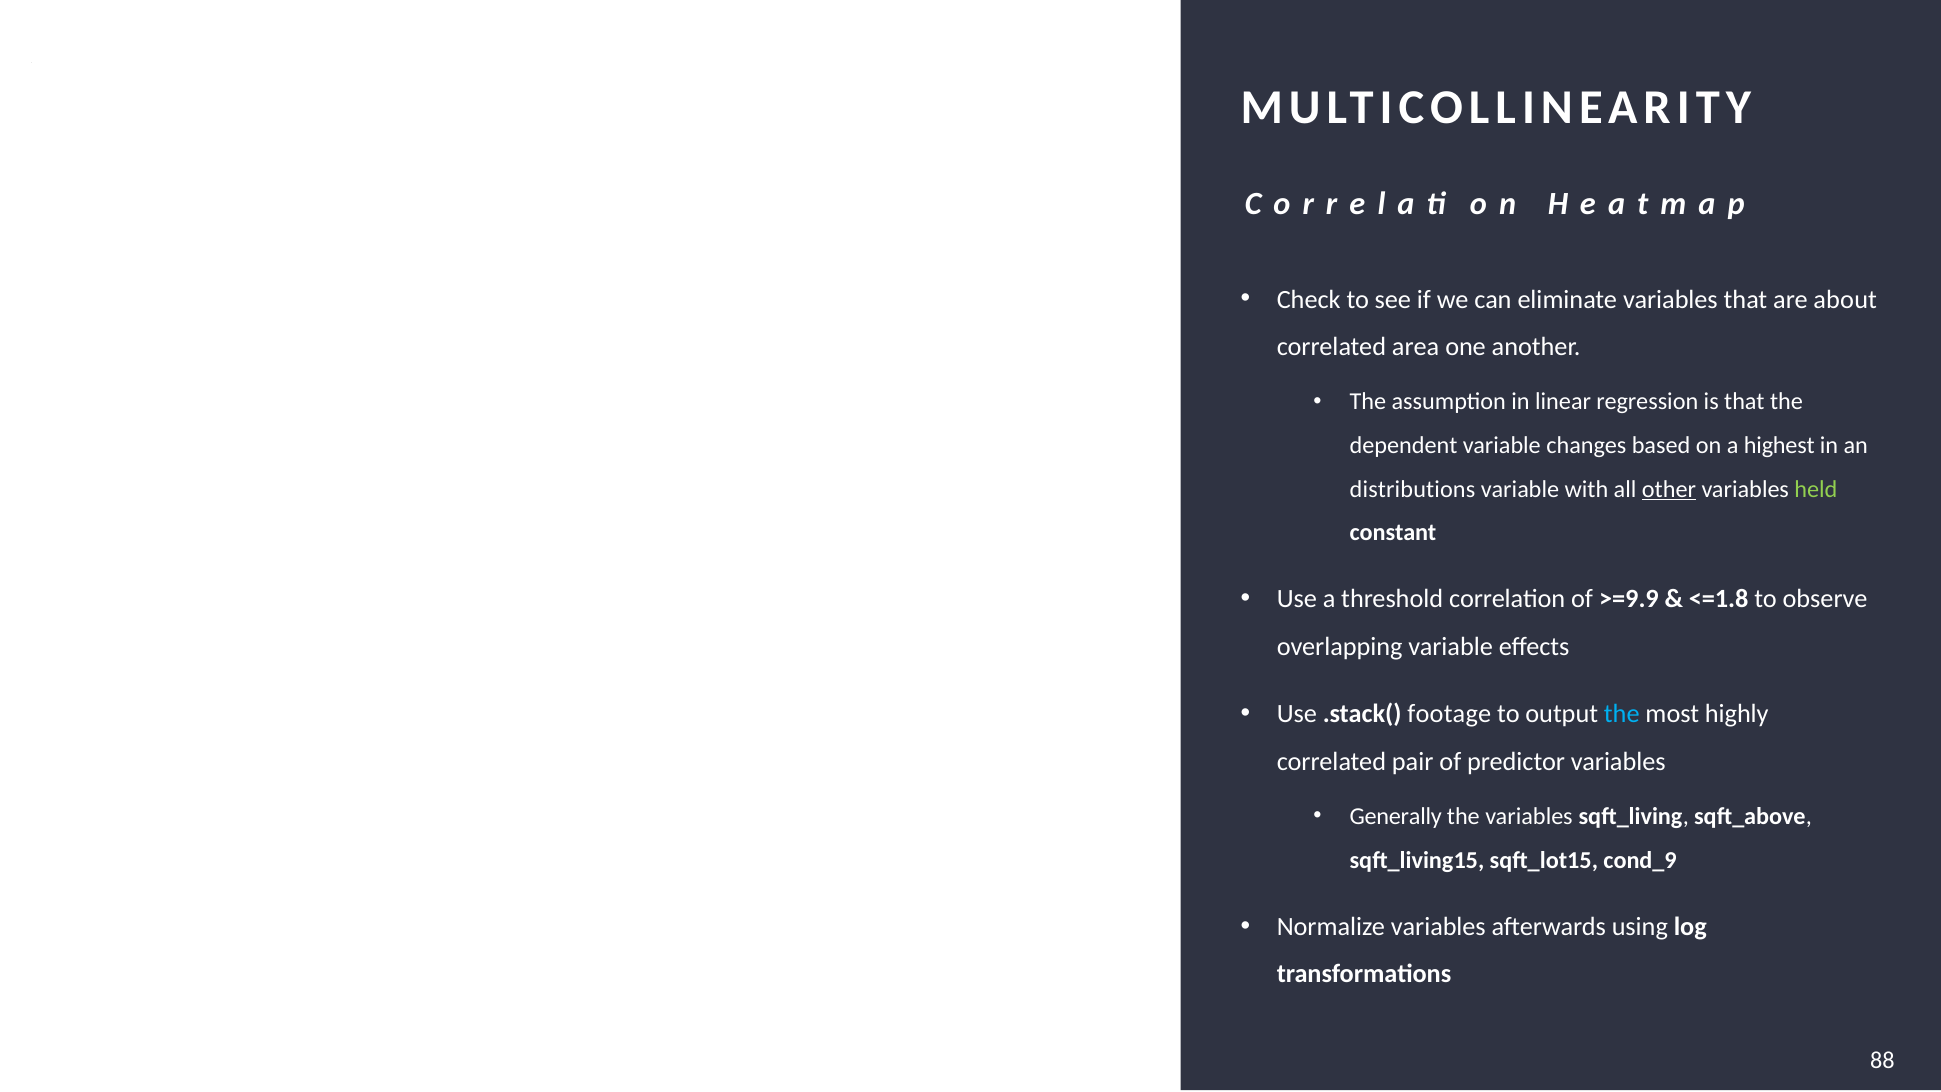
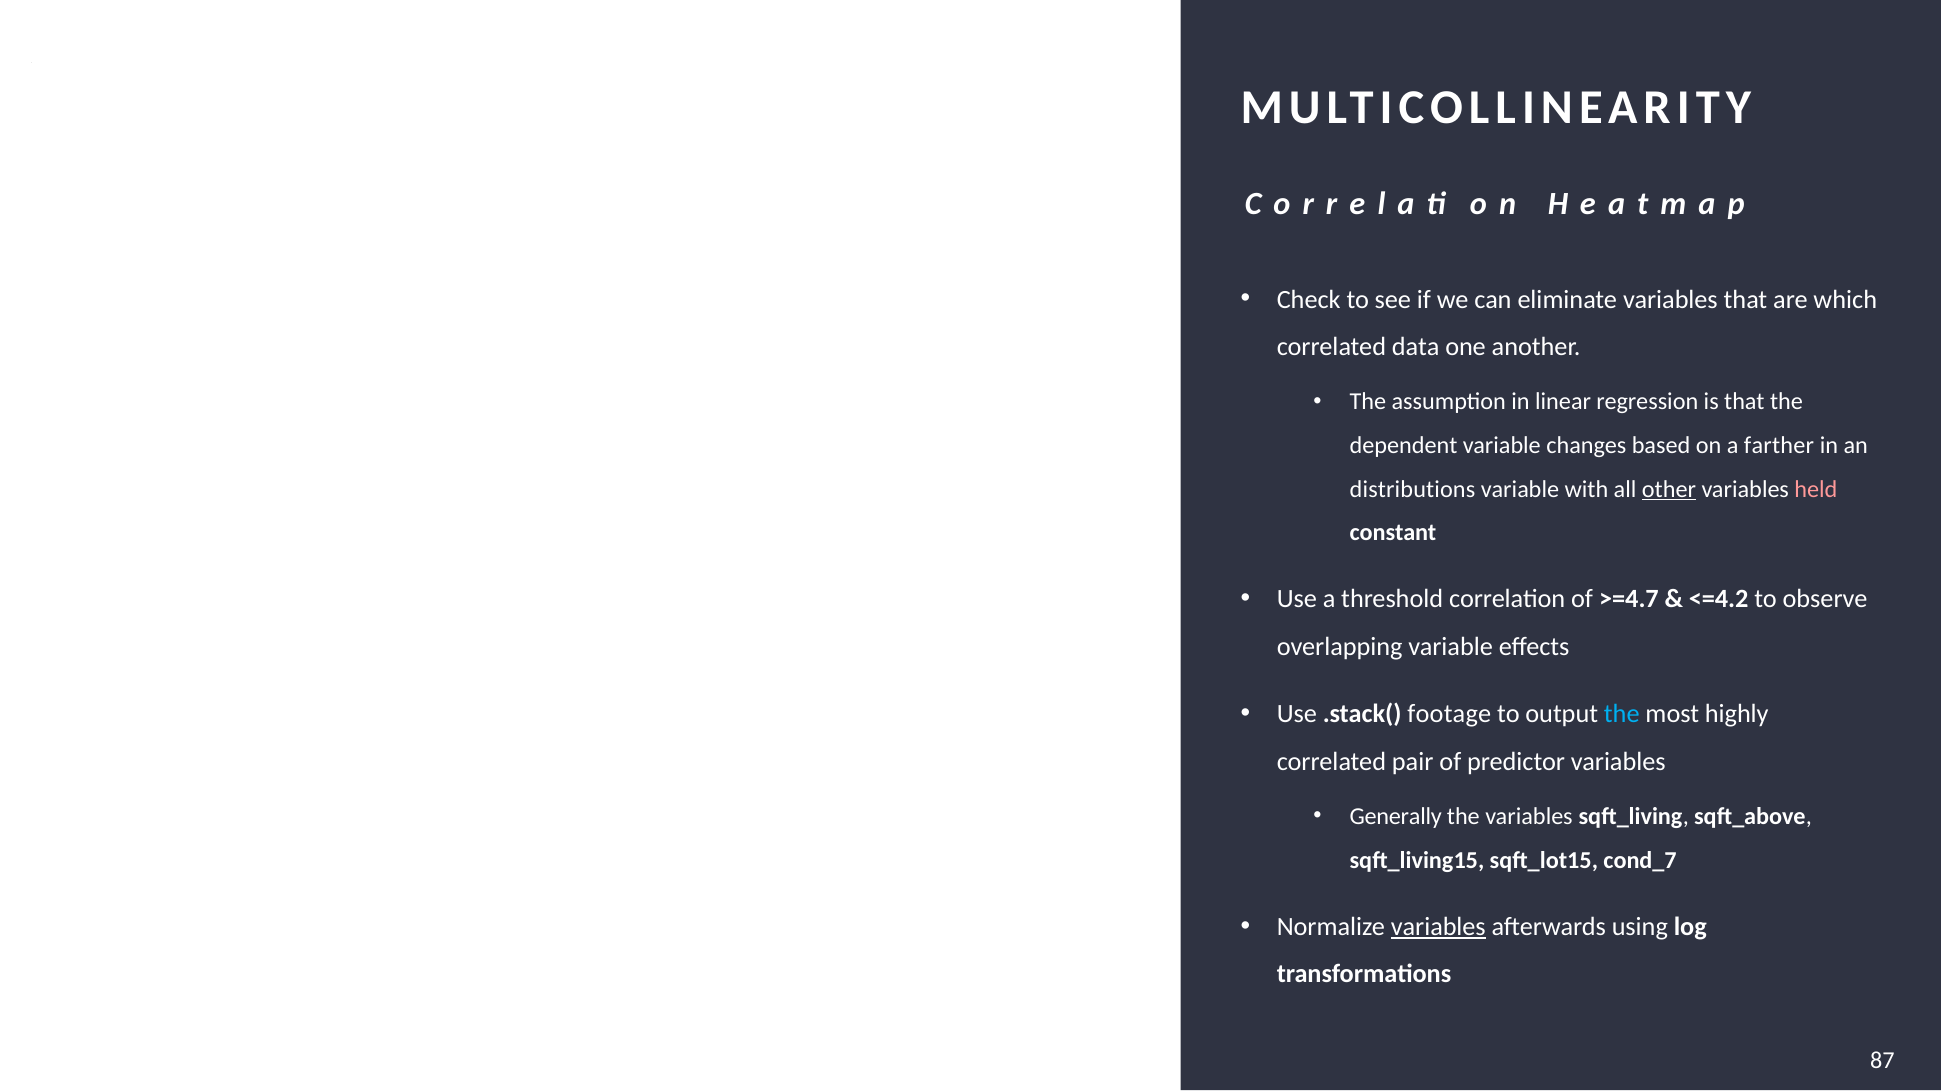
about: about -> which (1845, 299)
area: area -> data (1416, 347)
highest: highest -> farther (1779, 445)
held colour: light green -> pink (1816, 489)
>=9.9: >=9.9 -> >=4.7 (1629, 599)
<=1.8: <=1.8 -> <=4.2 (1719, 599)
cond_9: cond_9 -> cond_7 (1640, 860)
variables underline: none -> present (1438, 926)
88: 88 -> 87 (1882, 1060)
